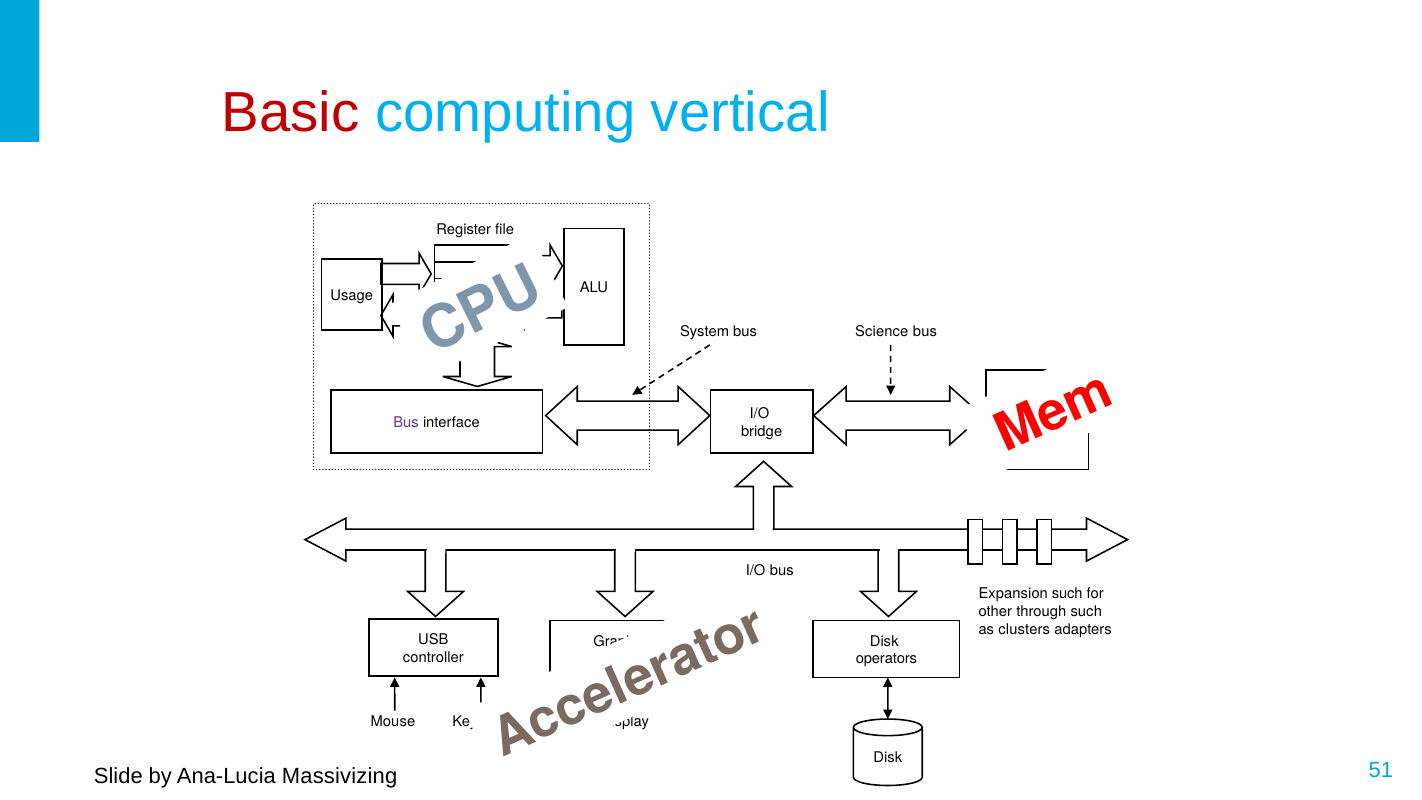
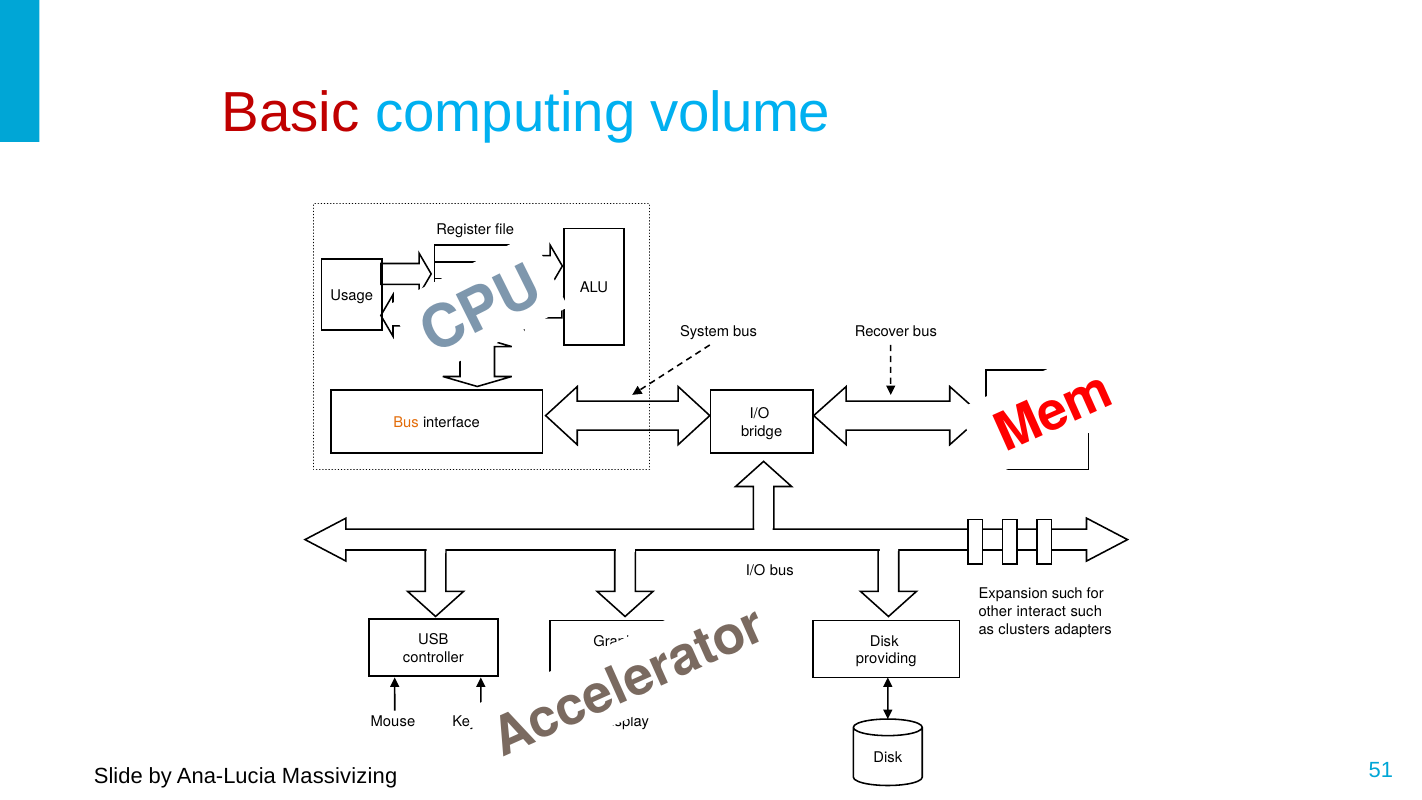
vertical: vertical -> volume (741, 112)
Science: Science -> Recover (882, 331)
Bus colour: purple -> orange (406, 422)
through: through -> interact (1041, 611)
operators: operators -> providing (886, 659)
